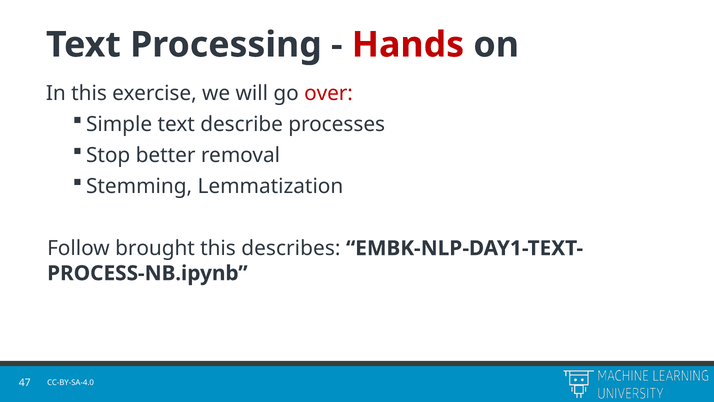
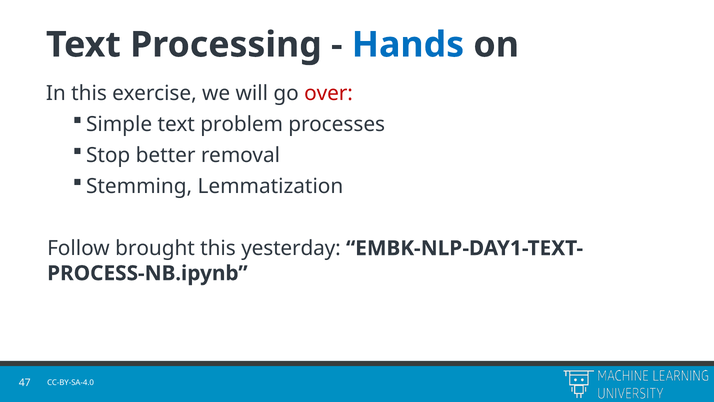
Hands colour: red -> blue (408, 45)
describe: describe -> problem (242, 124)
describes: describes -> yesterday (291, 248)
